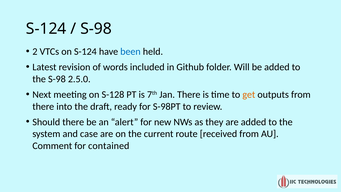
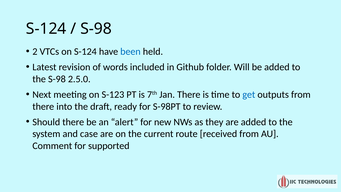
S-128: S-128 -> S-123 (113, 94)
get colour: orange -> blue (249, 94)
contained: contained -> supported (109, 146)
